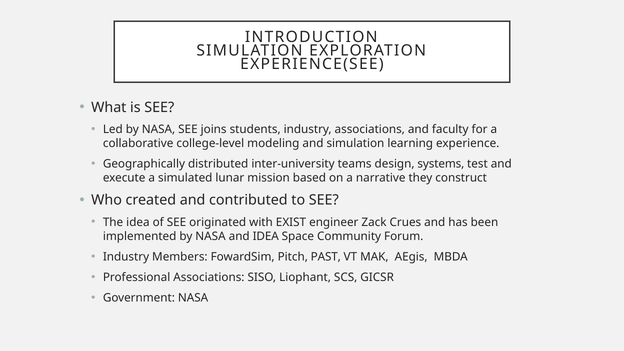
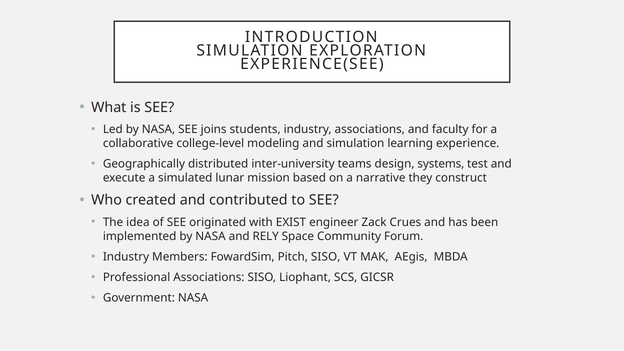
and IDEA: IDEA -> RELY (266, 236)
Pitch PAST: PAST -> SISO (326, 257)
